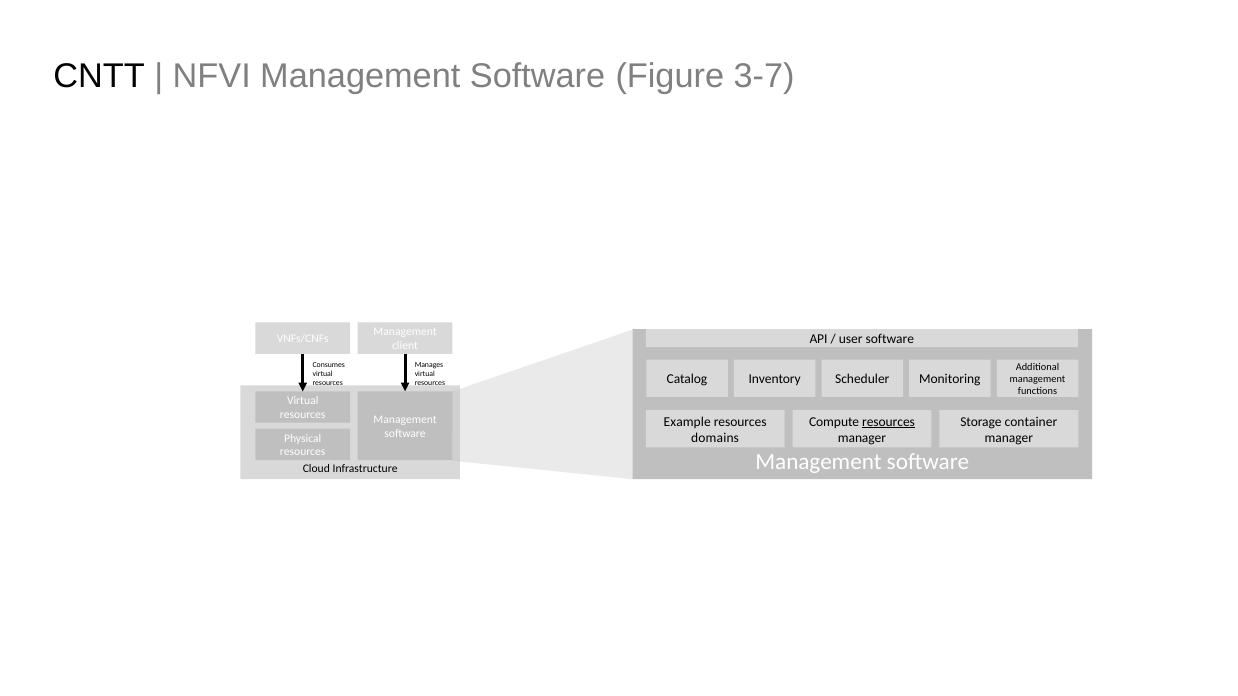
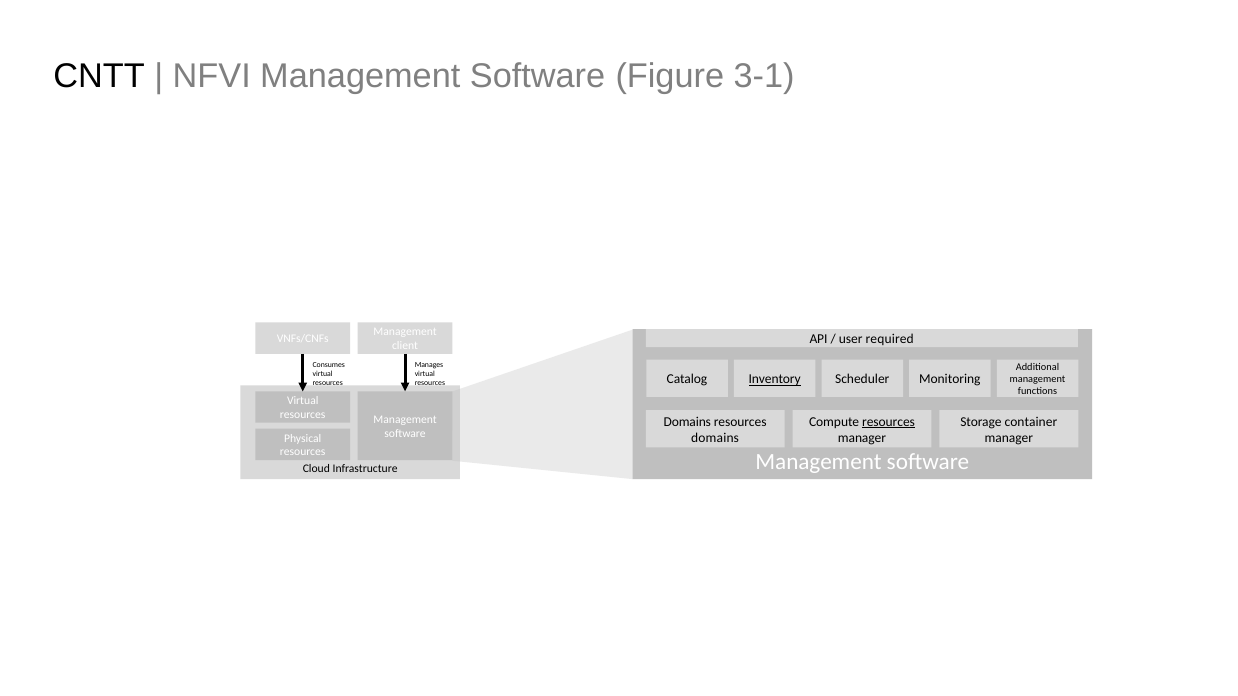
3-7: 3-7 -> 3-1 (764, 77)
user software: software -> required (890, 339)
Inventory underline: none -> present (775, 379)
Example: Example -> Domains (687, 422)
